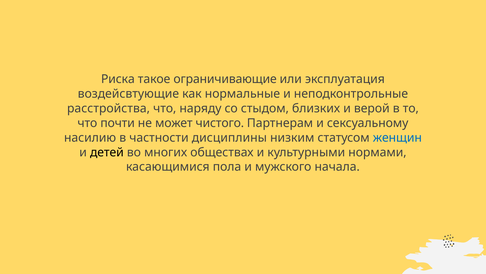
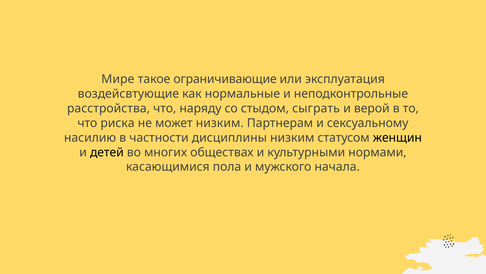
Риска: Риска -> Мире (118, 79)
близких: близких -> сыграть (316, 108)
почти: почти -> риска (118, 123)
может чистого: чистого -> низким (220, 123)
женщин colour: blue -> black (397, 137)
